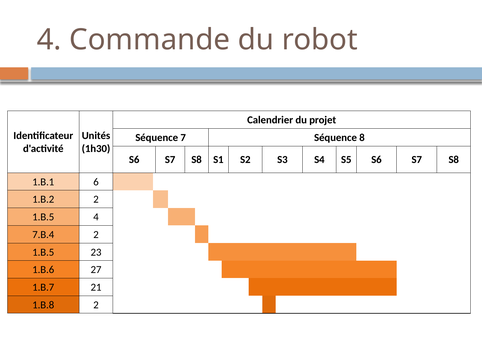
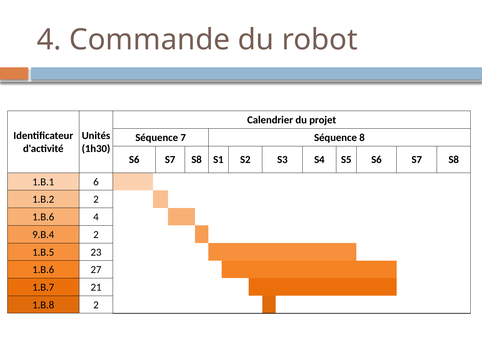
1.B.5: 1.B.5 -> 1.B.6 (43, 217)
7.B.4: 7.B.4 -> 9.B.4 (43, 235)
